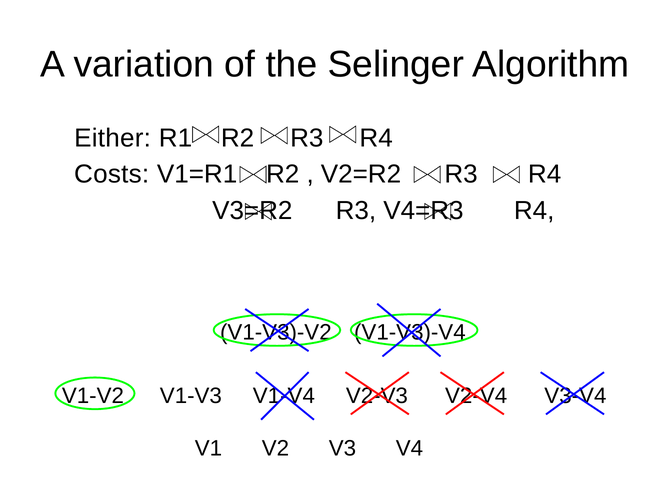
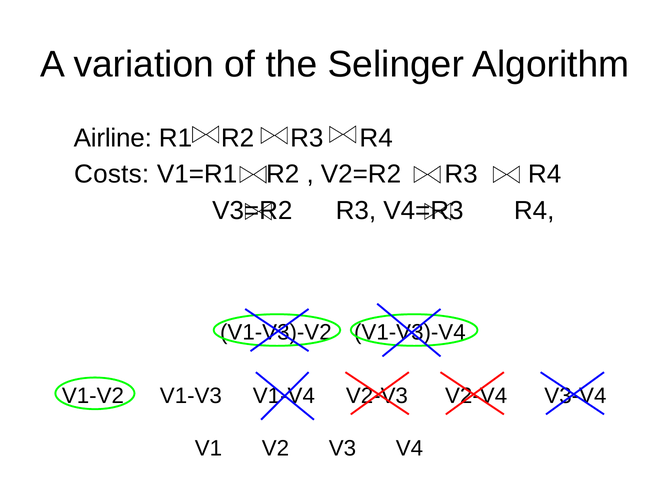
Either: Either -> Airline (113, 138)
